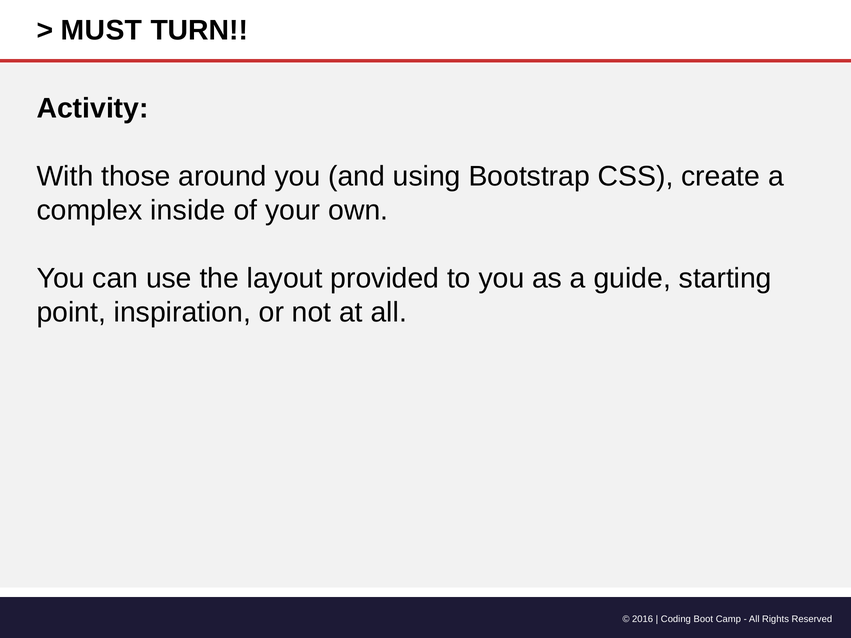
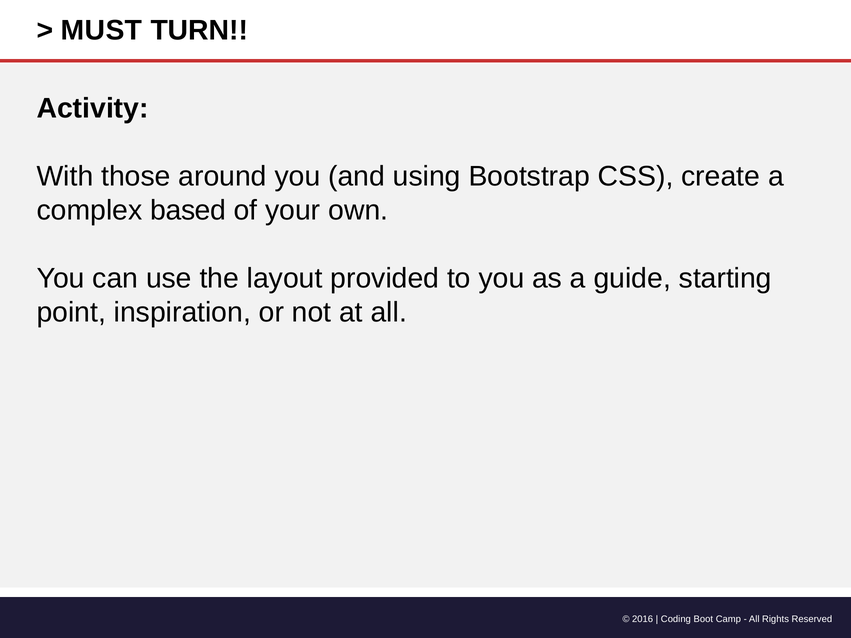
inside: inside -> based (188, 210)
